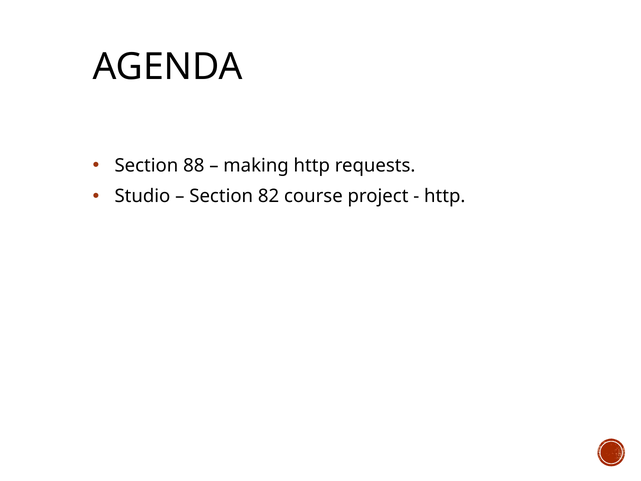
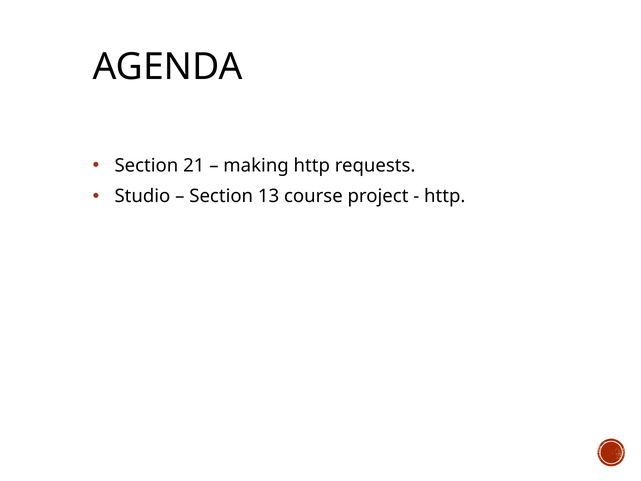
88: 88 -> 21 (194, 166)
82: 82 -> 13 (269, 196)
